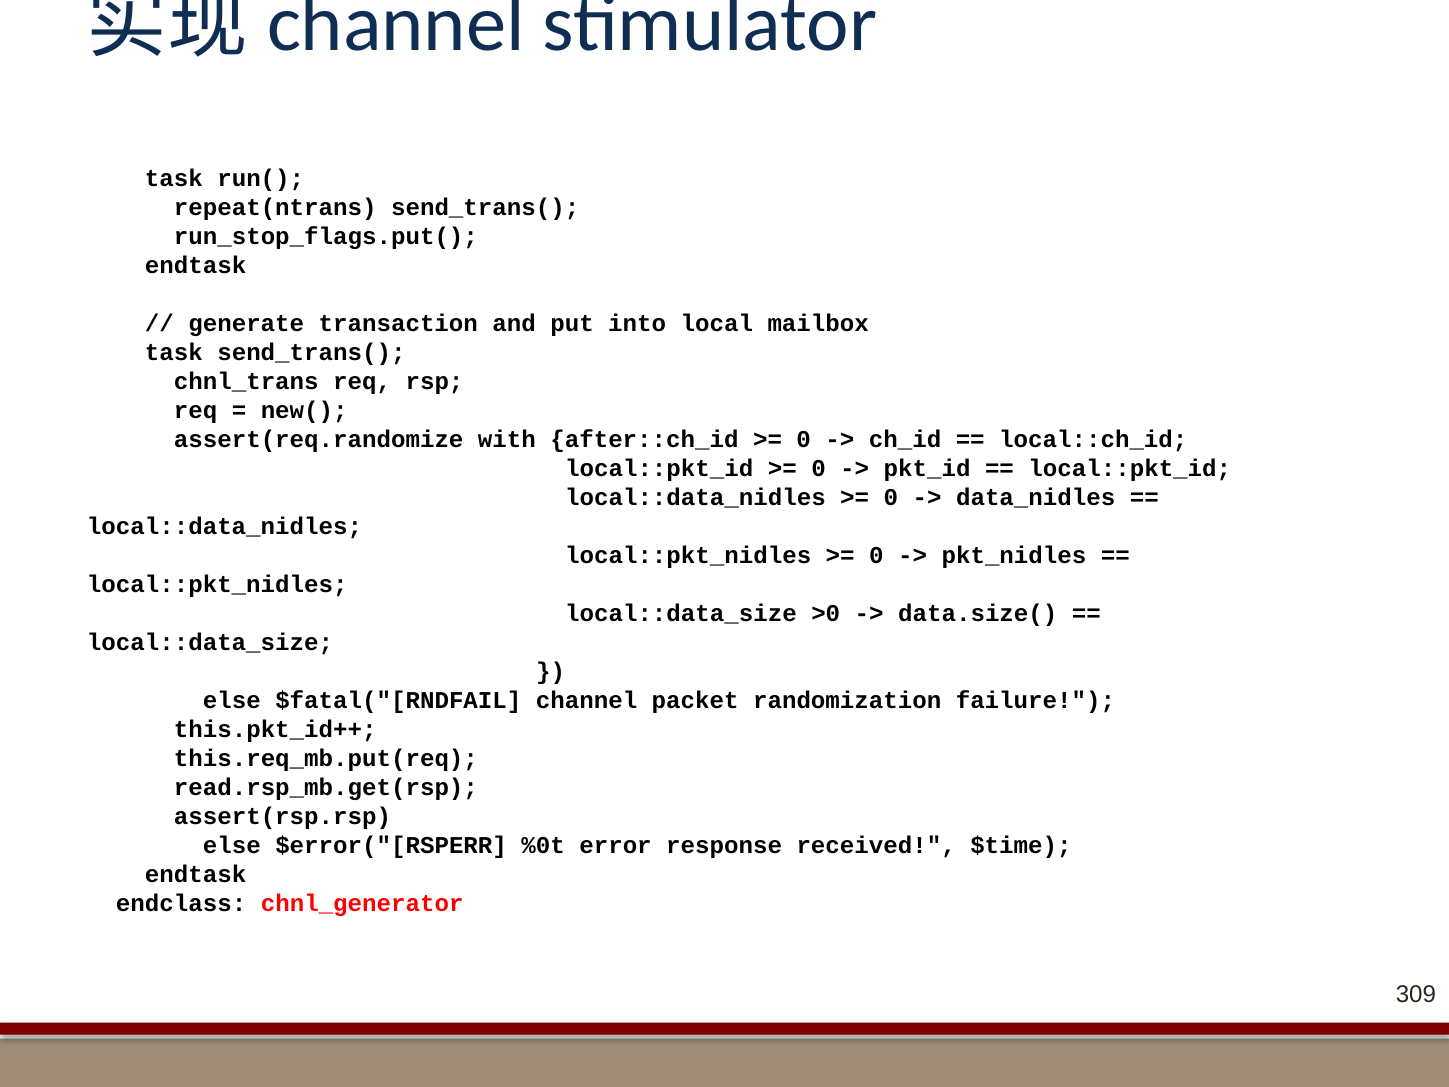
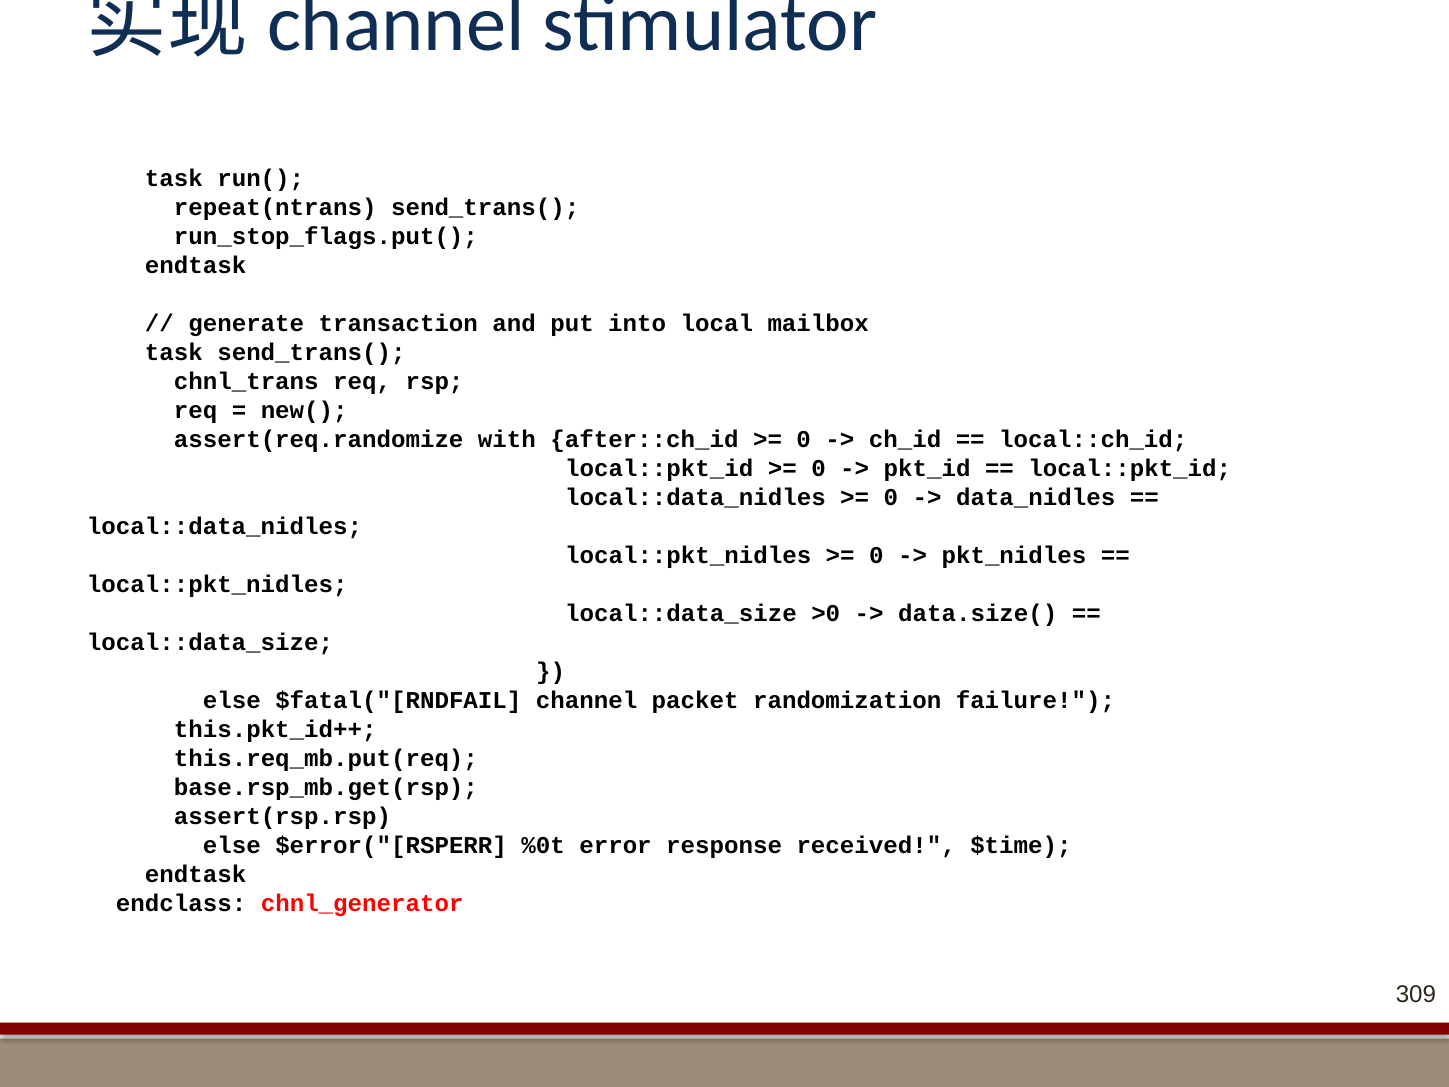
read.rsp_mb.get(rsp: read.rsp_mb.get(rsp -> base.rsp_mb.get(rsp (326, 787)
